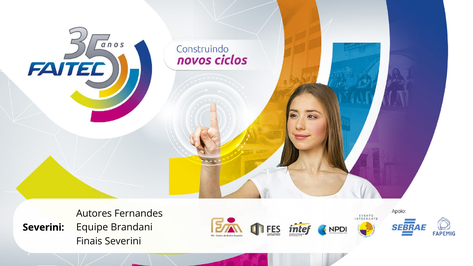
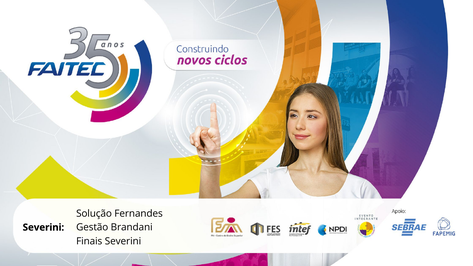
Autores: Autores -> Solução (94, 214)
Equipe: Equipe -> Gestão (92, 227)
